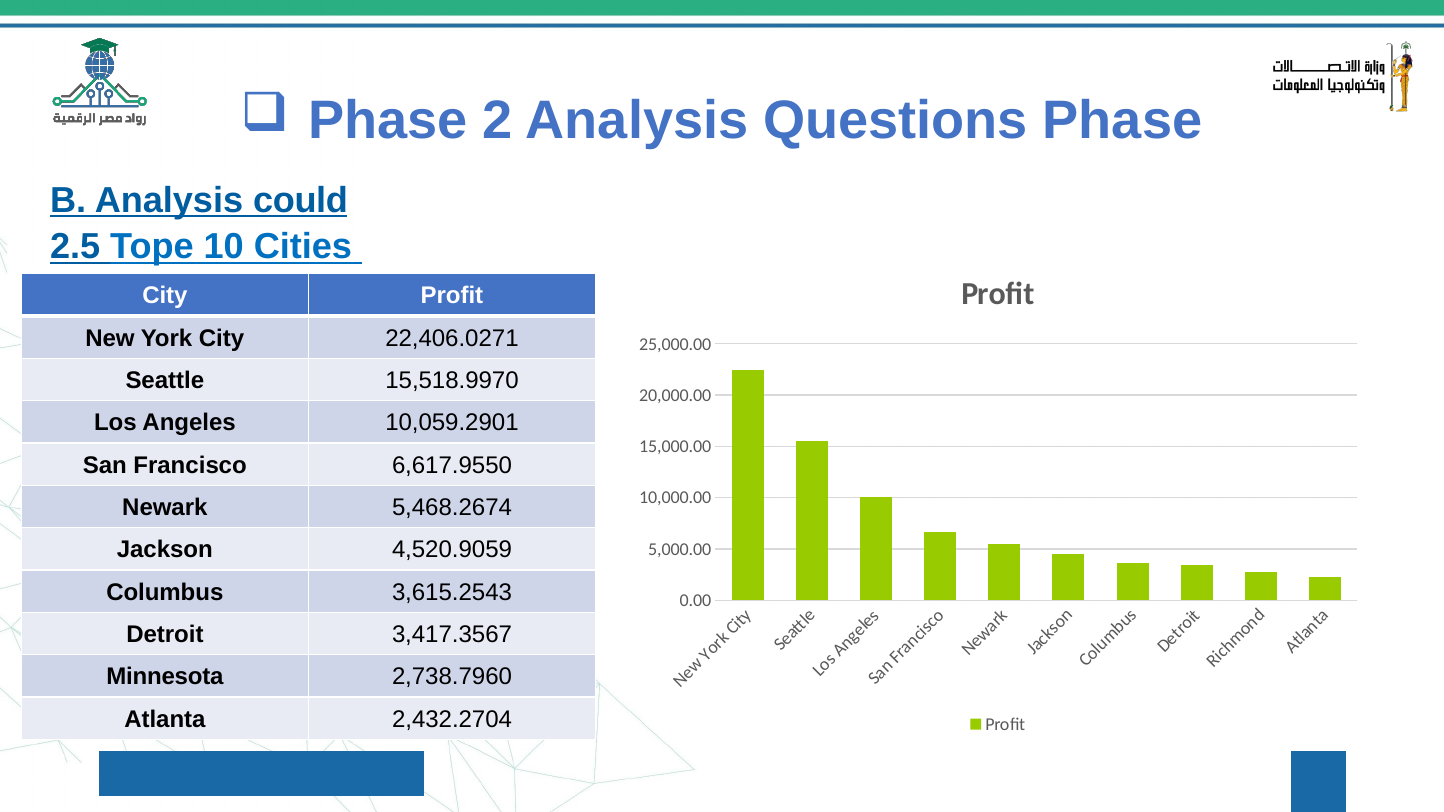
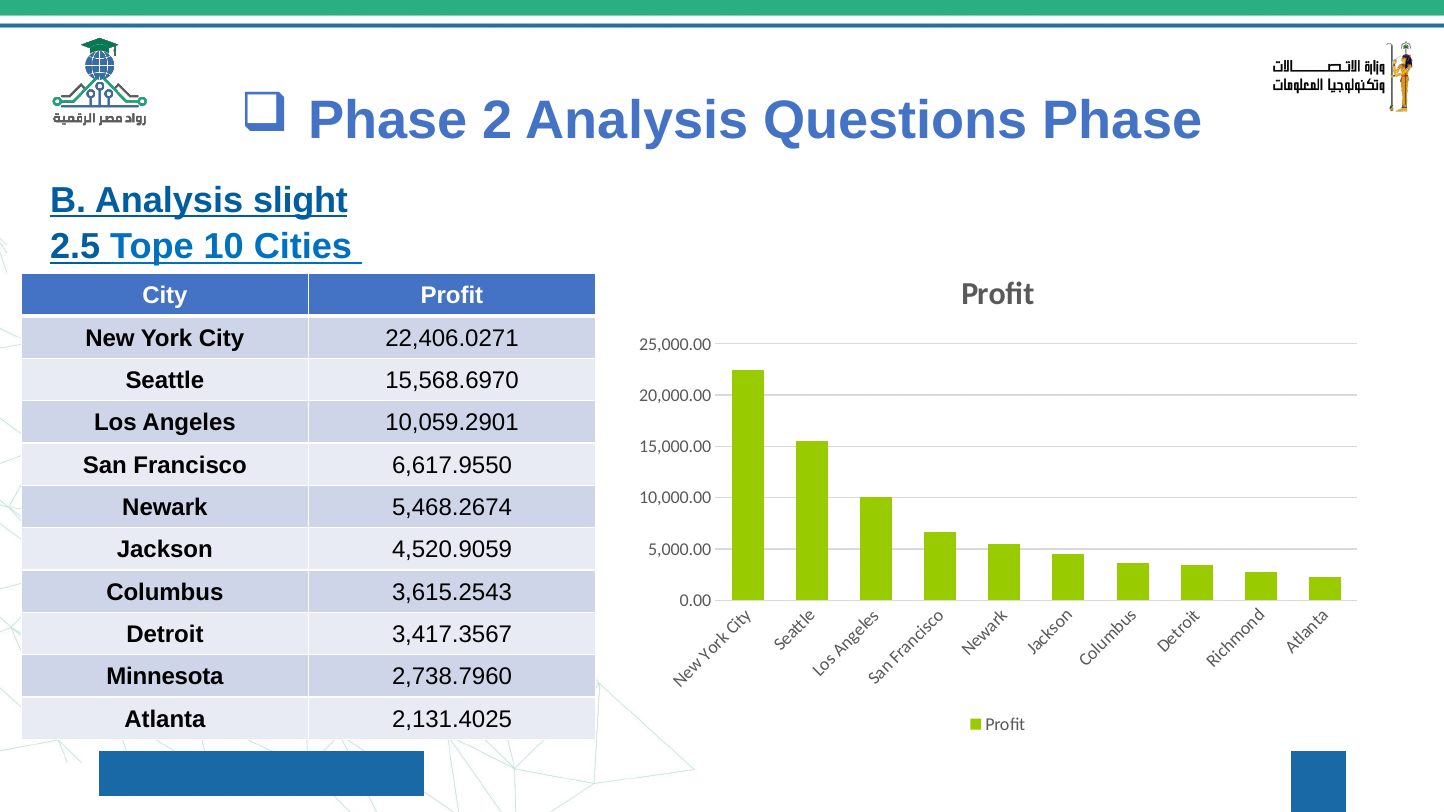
could: could -> slight (301, 201)
15,518.9970: 15,518.9970 -> 15,568.6970 (452, 381)
2,432.2704: 2,432.2704 -> 2,131.4025 (452, 720)
